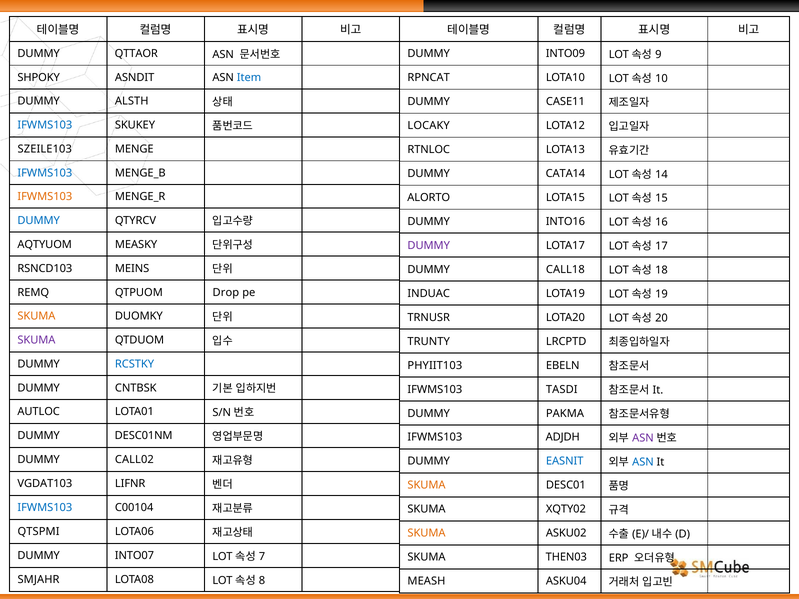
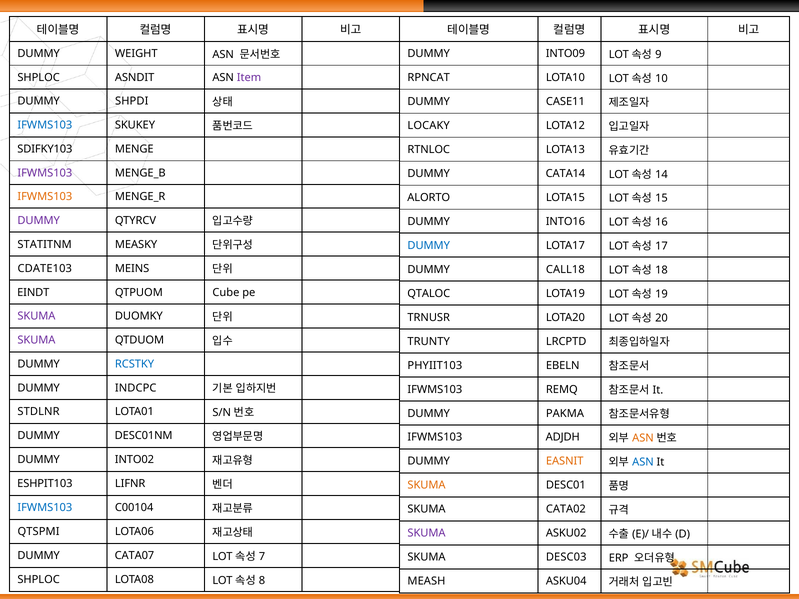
QTTAOR: QTTAOR -> WEIGHT (136, 53)
SHPOKY: SHPOKY -> SHPLOC (39, 77)
Item colour: blue -> purple (249, 77)
ALSTH: ALSTH -> SHPDI (132, 101)
SZEILE103: SZEILE103 -> SDIFKY103 (45, 149)
IFWMS103 colour: blue -> purple (45, 173)
DUMMY colour: blue -> purple (39, 220)
AQTYUOM: AQTYUOM -> STATITNM (45, 244)
DUMMY colour: purple -> blue (429, 246)
RSNCD103: RSNCD103 -> CDATE103 (45, 268)
REMQ: REMQ -> EINDT (33, 293)
Drop: Drop -> Cube (226, 293)
INDUAC: INDUAC -> QTALOC (429, 294)
SKUMA colour: orange -> purple (36, 316)
CNTBSK: CNTBSK -> INDCPC (136, 388)
TASDI: TASDI -> REMQ (562, 390)
AUTLOC: AUTLOC -> STDLNR (39, 412)
ASN colour: purple -> orange (643, 438)
CALL02: CALL02 -> INTO02 (134, 460)
EASNIT colour: blue -> orange (565, 462)
VGDAT103: VGDAT103 -> ESHPIT103 (45, 484)
XQTY02: XQTY02 -> CATA02 (566, 510)
SKUMA colour: orange -> purple (427, 534)
INTO07: INTO07 -> CATA07 (134, 556)
THEN03: THEN03 -> DESC03 (566, 558)
SMJAHR: SMJAHR -> SHPLOC (39, 580)
